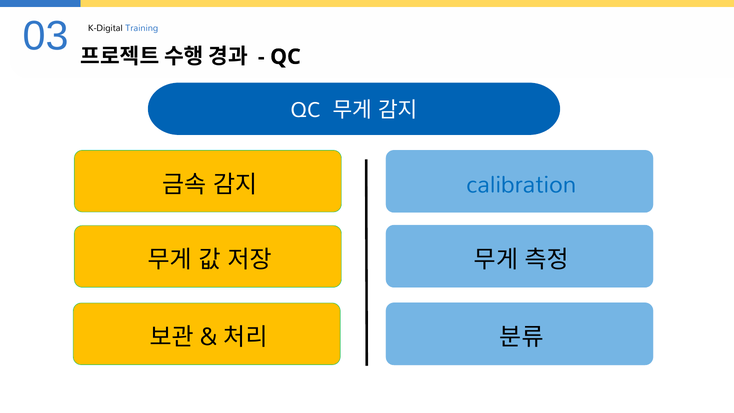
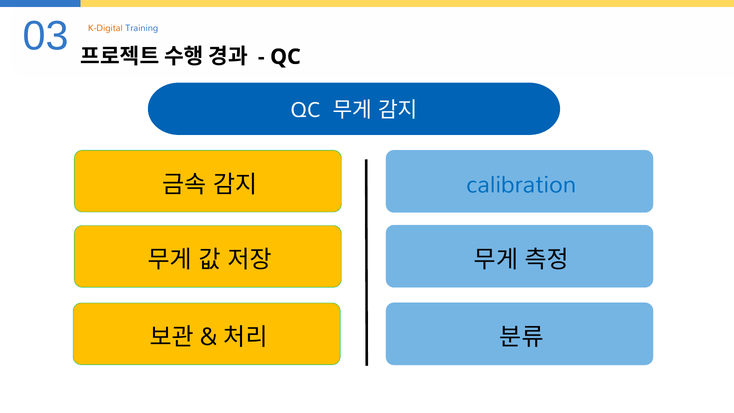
K-Digital colour: black -> orange (105, 28)
